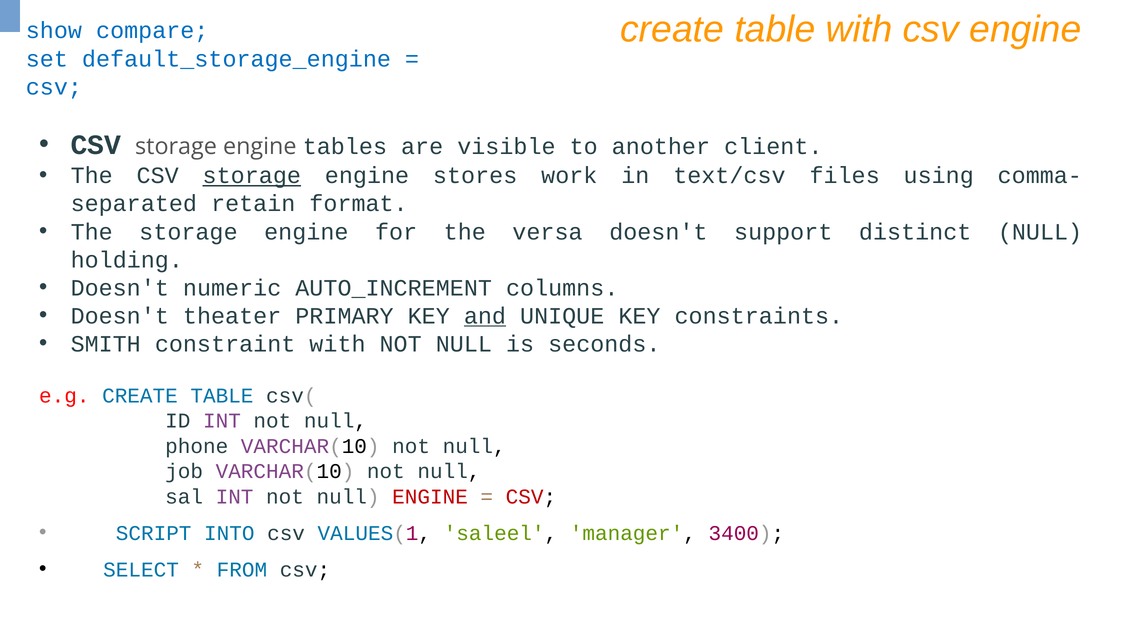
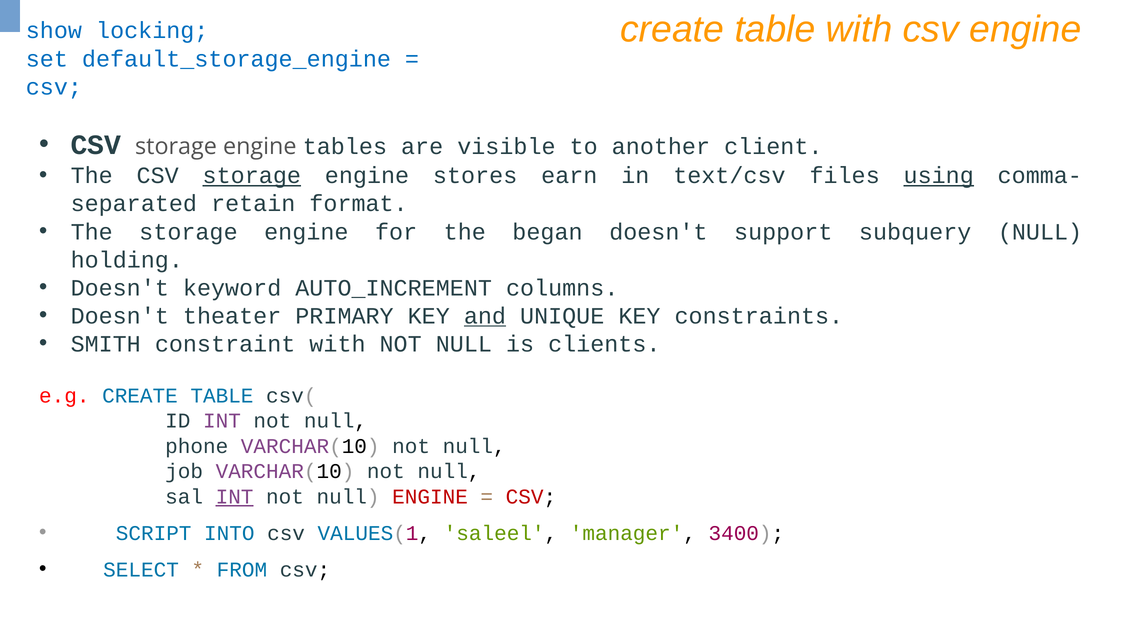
compare: compare -> locking (152, 31)
work: work -> earn (569, 176)
using underline: none -> present (939, 176)
versa: versa -> began (547, 232)
distinct: distinct -> subquery (915, 232)
numeric: numeric -> keyword (232, 288)
seconds: seconds -> clients (604, 344)
INT underline: none -> present (235, 496)
